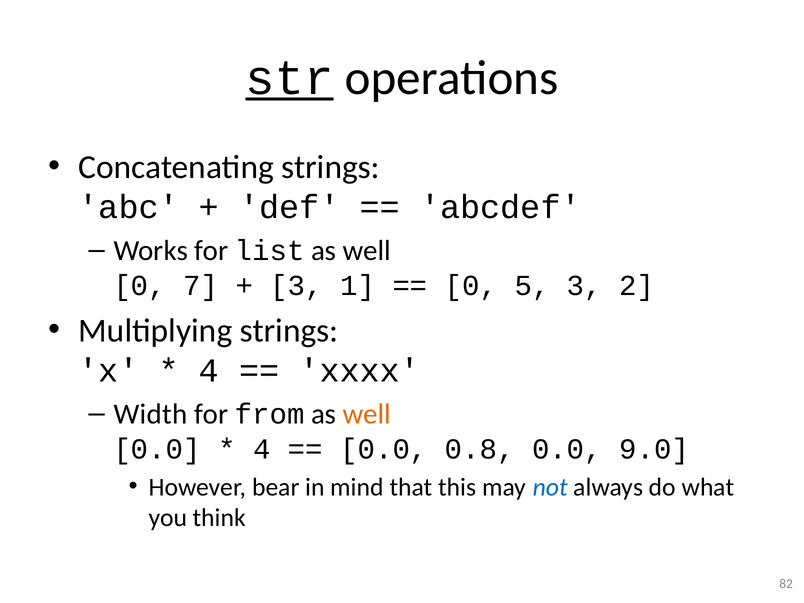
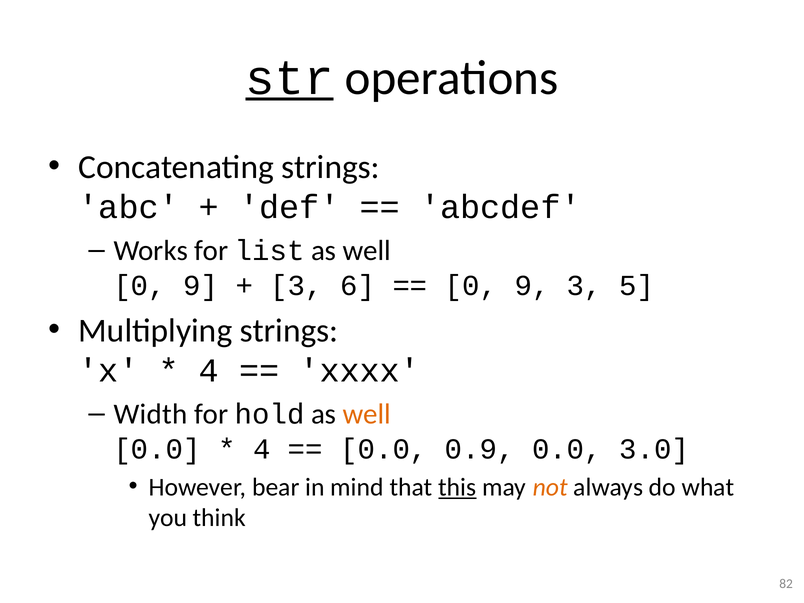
7: 7 -> 9 (201, 286)
1: 1 -> 6 (358, 286)
5: 5 -> 9 (532, 286)
2: 2 -> 5 (637, 286)
from: from -> hold (270, 414)
0.8: 0.8 -> 0.9 (480, 449)
9.0: 9.0 -> 3.0 (654, 449)
this underline: none -> present (457, 487)
not colour: blue -> orange (550, 487)
